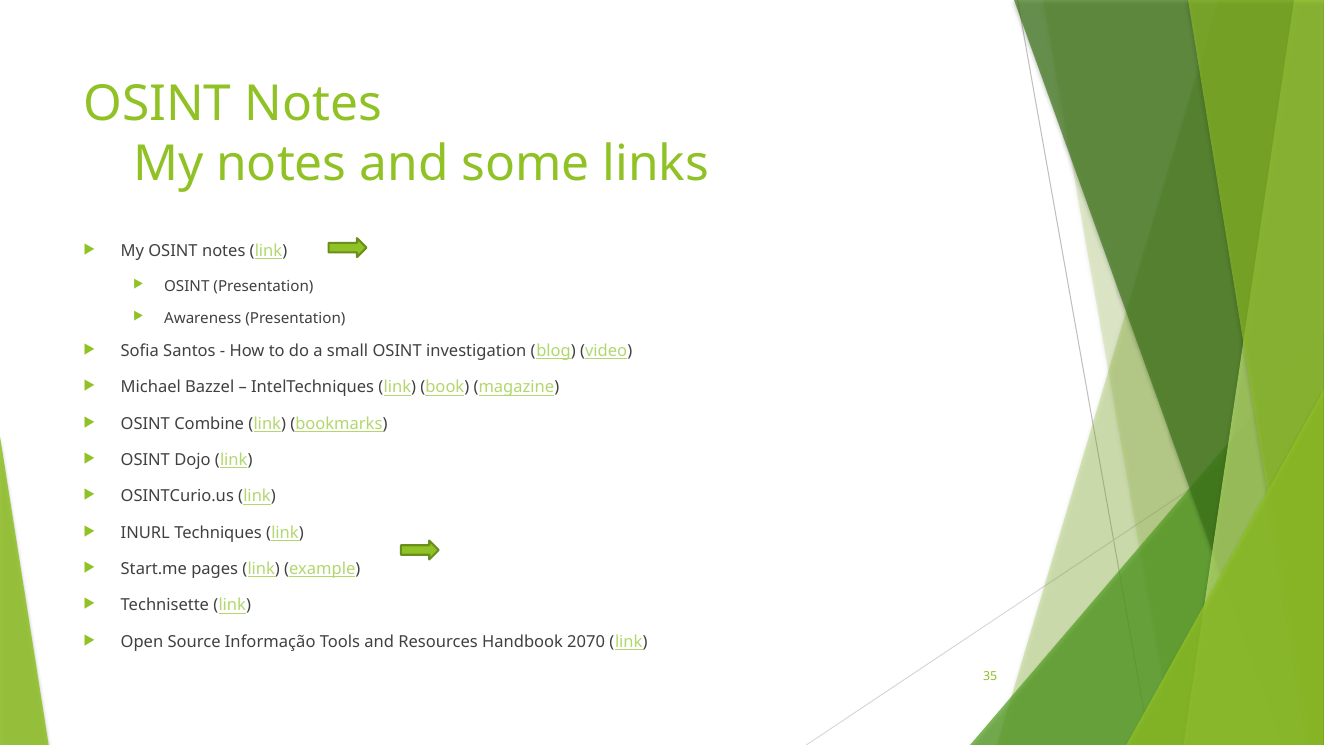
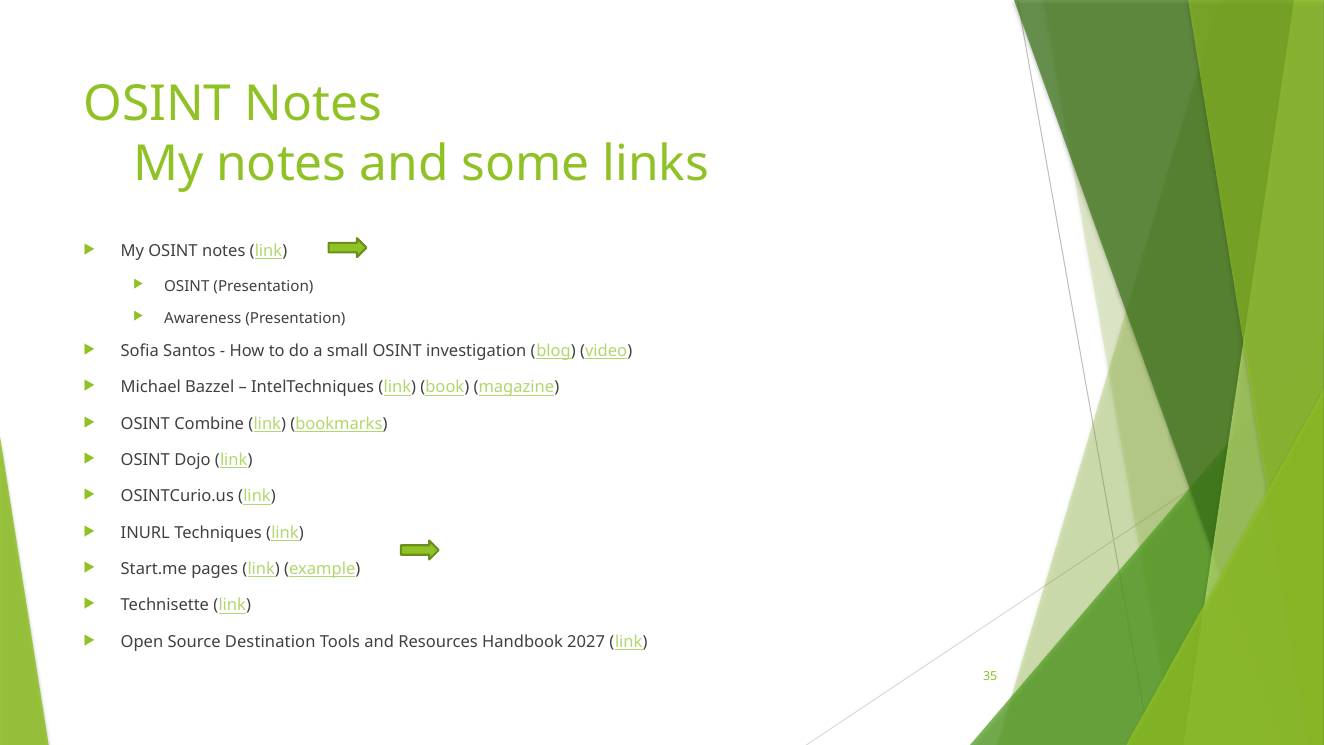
Informação: Informação -> Destination (270, 642)
2070: 2070 -> 2027 (586, 642)
